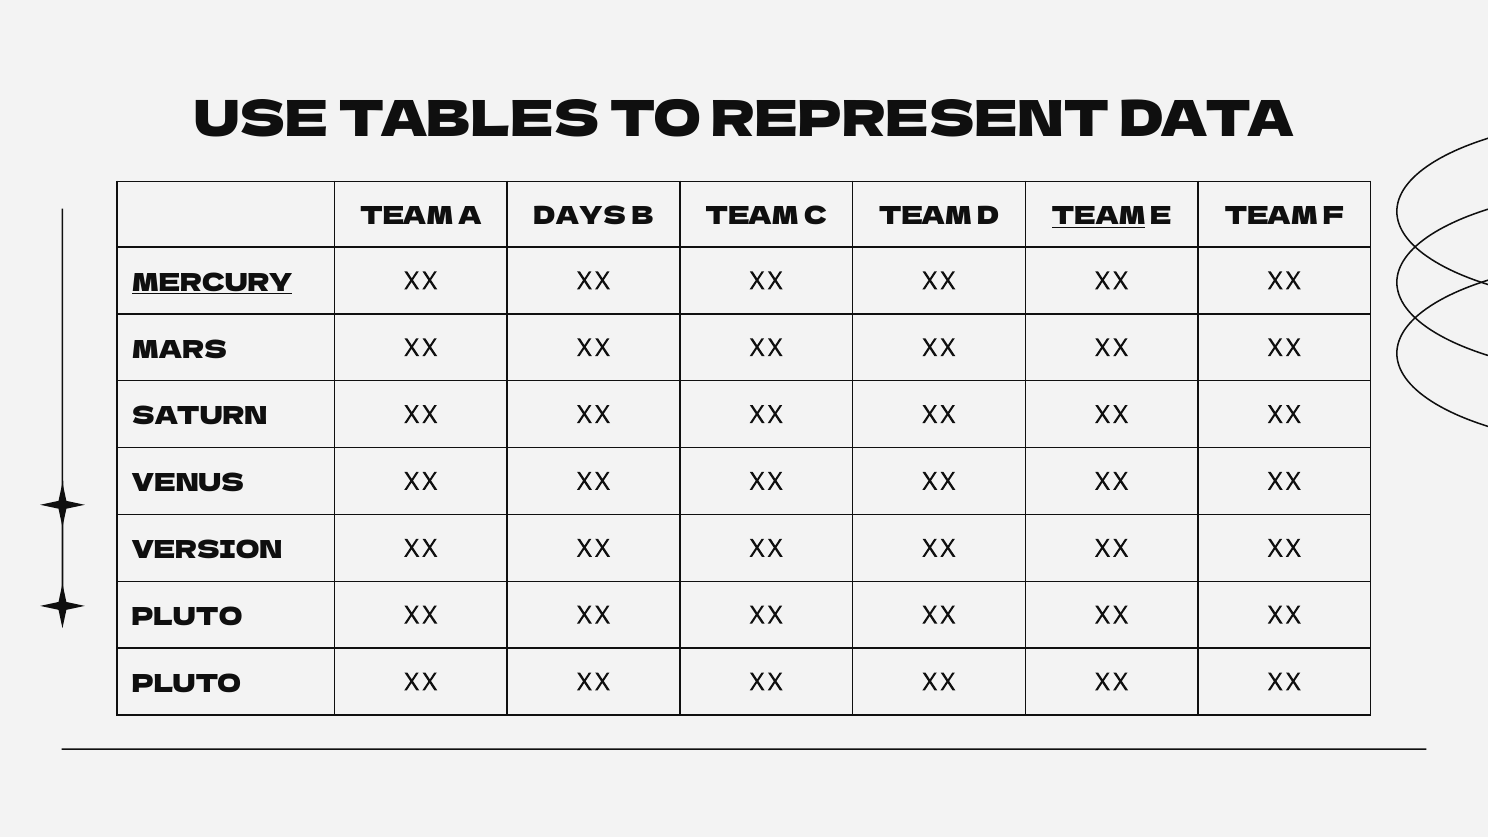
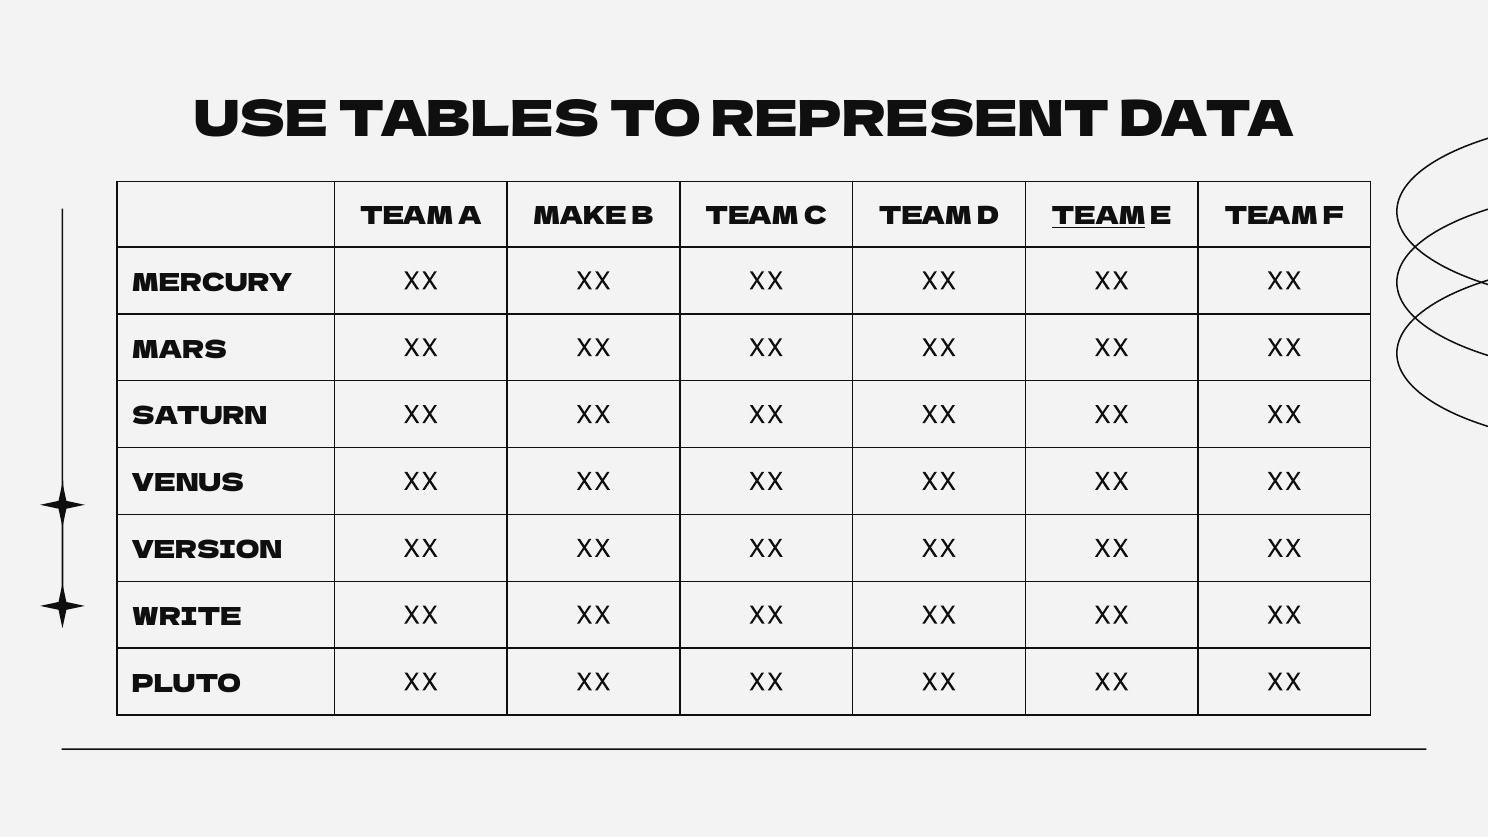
DAYS: DAYS -> MAKE (580, 217)
MERCURY underline: present -> none (212, 283)
PLUTO: PLUTO -> WRITE (187, 617)
